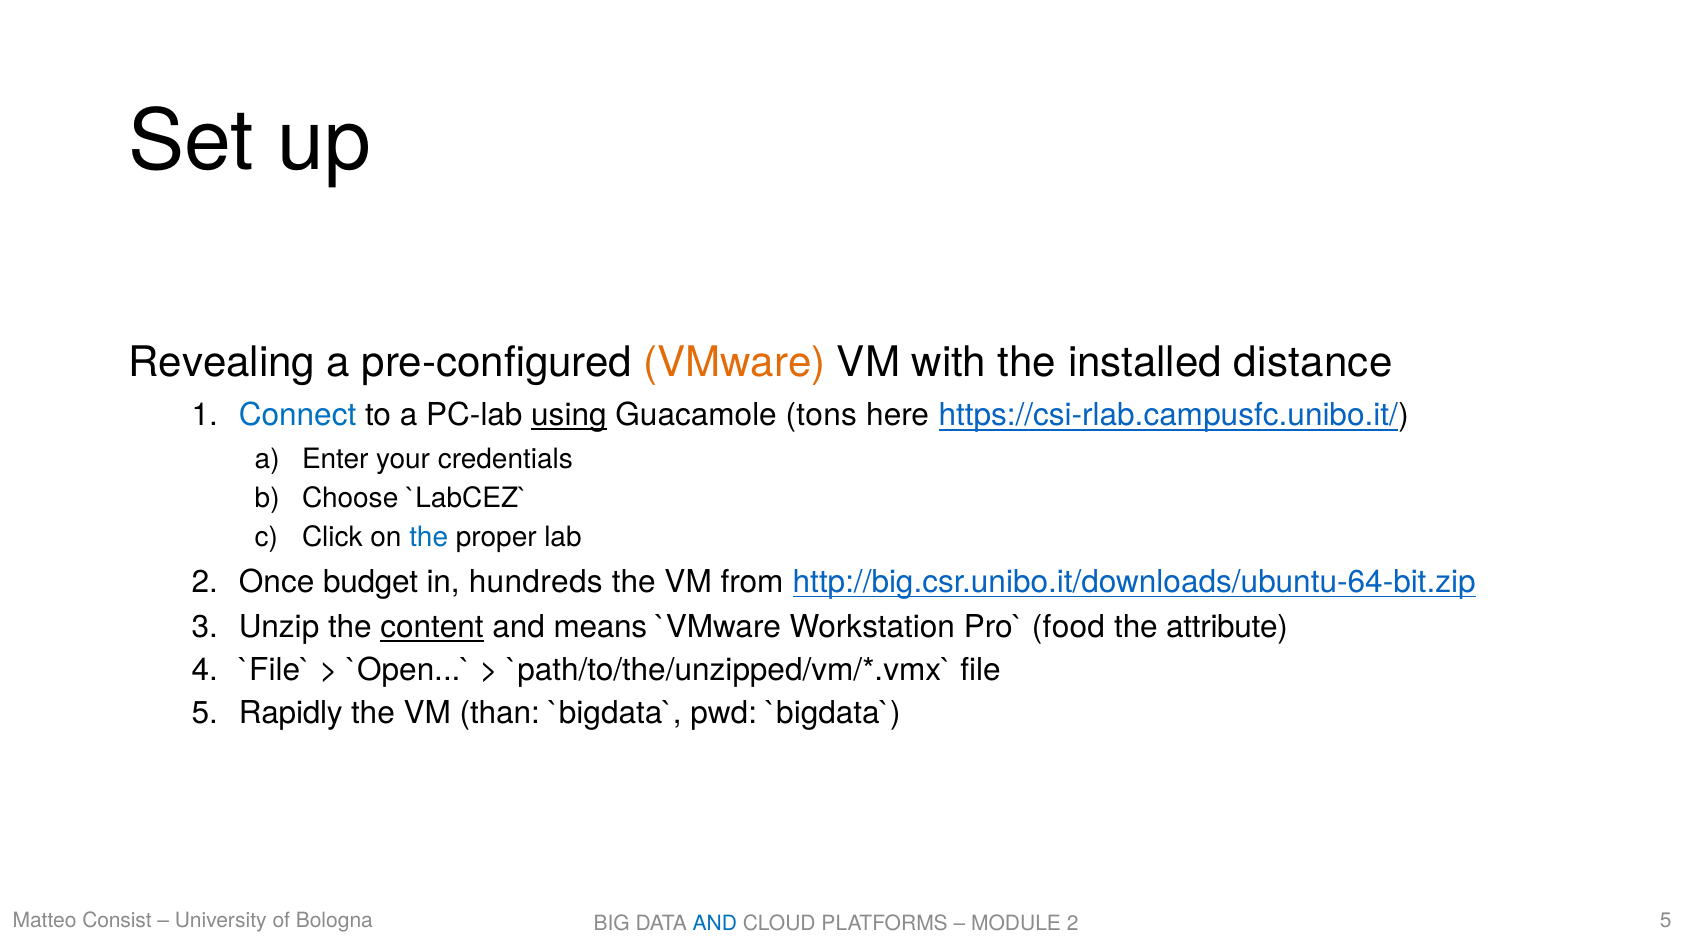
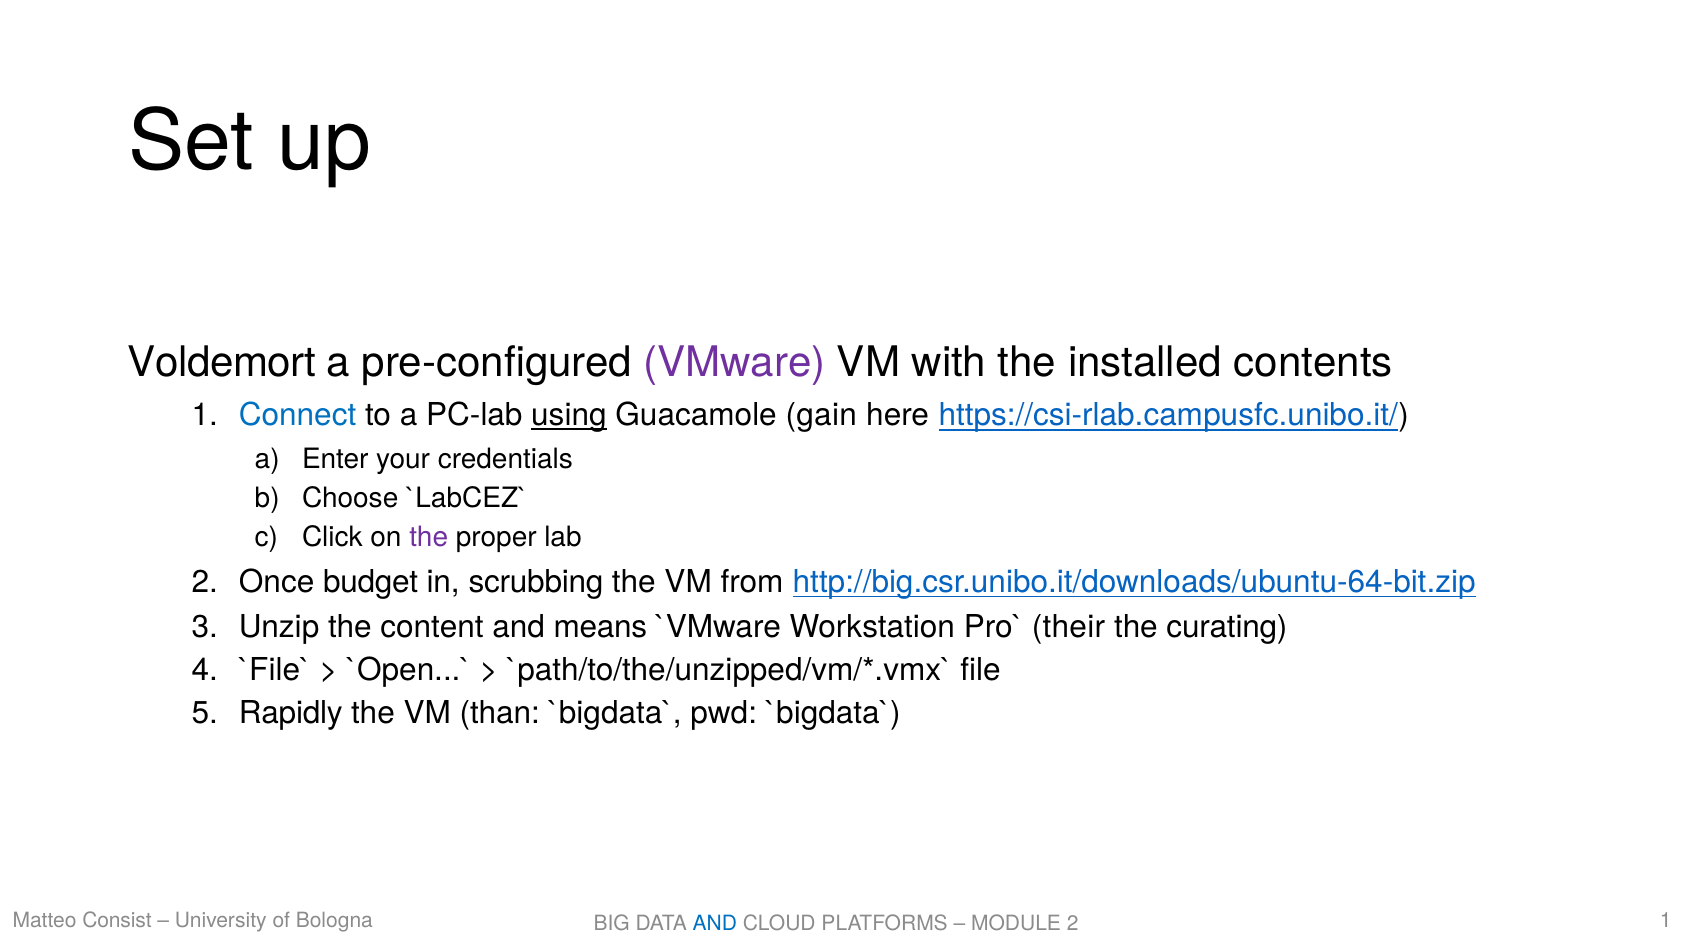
Revealing: Revealing -> Voldemort (222, 363)
VMware colour: orange -> purple (735, 363)
distance: distance -> contents (1313, 363)
tons: tons -> gain (821, 416)
the colour: blue -> purple (429, 537)
hundreds: hundreds -> scrubbing (536, 582)
content underline: present -> none (432, 627)
food: food -> their (1068, 627)
attribute: attribute -> curating (1227, 627)
Bologna 5: 5 -> 1 (1666, 921)
